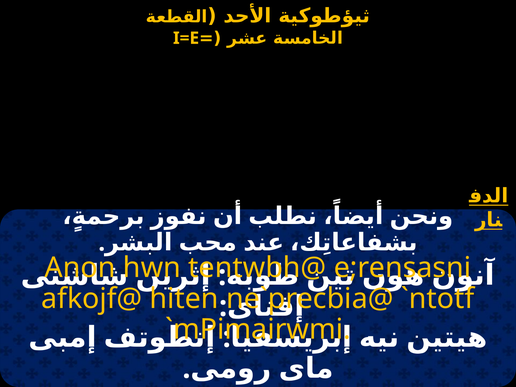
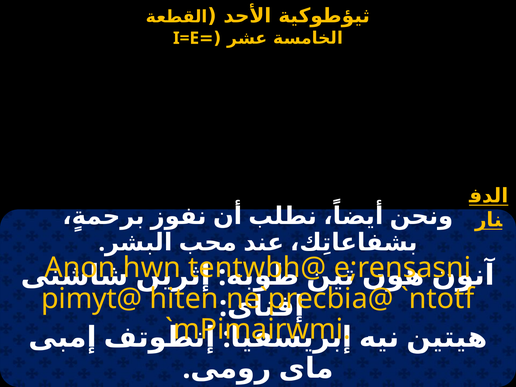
afkojf@: afkojf@ -> pimyt@ (92, 299)
